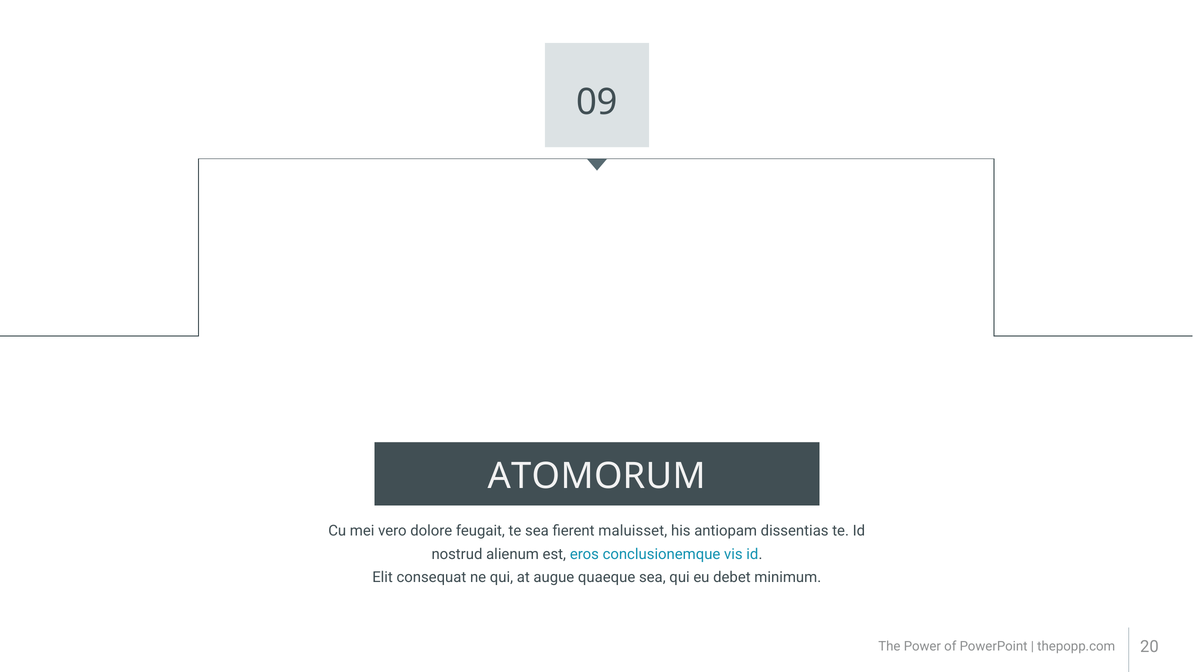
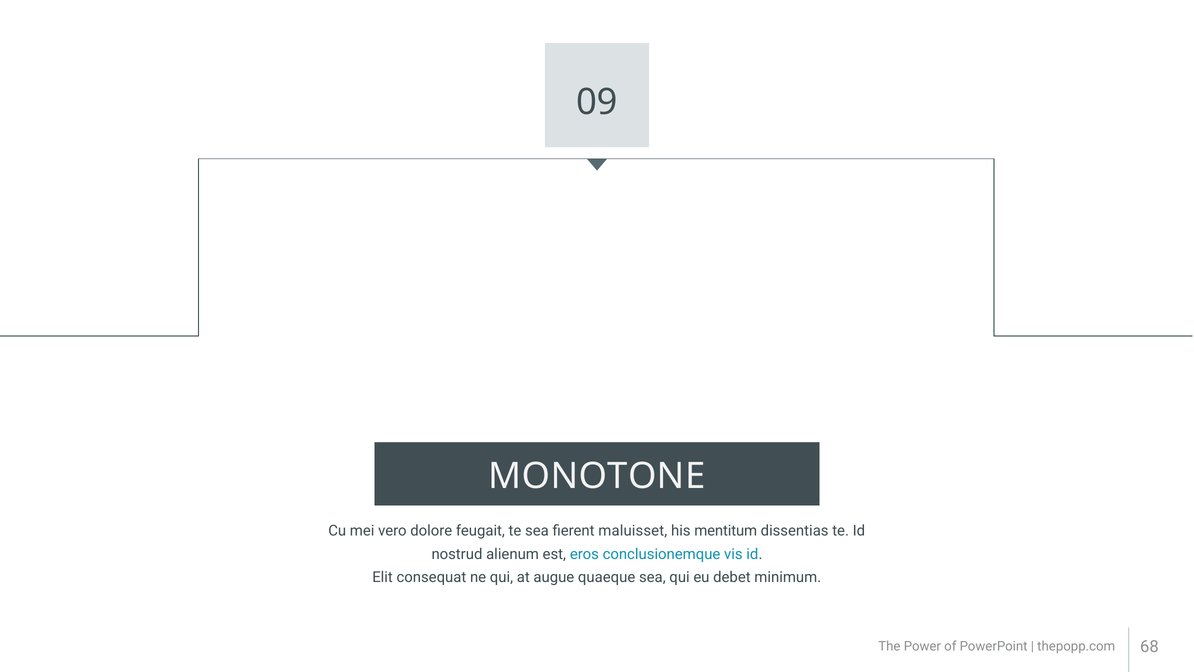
ATOMORUM: ATOMORUM -> MONOTONE (597, 476)
antiopam: antiopam -> mentitum (726, 530)
20: 20 -> 68 (1149, 646)
